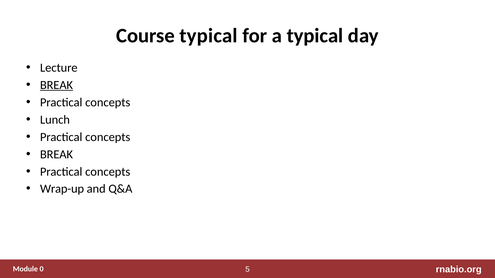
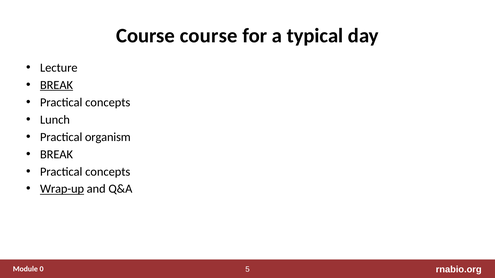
Course typical: typical -> course (209, 36)
concepts: concepts -> organism (108, 137)
Wrap-up underline: none -> present (62, 189)
